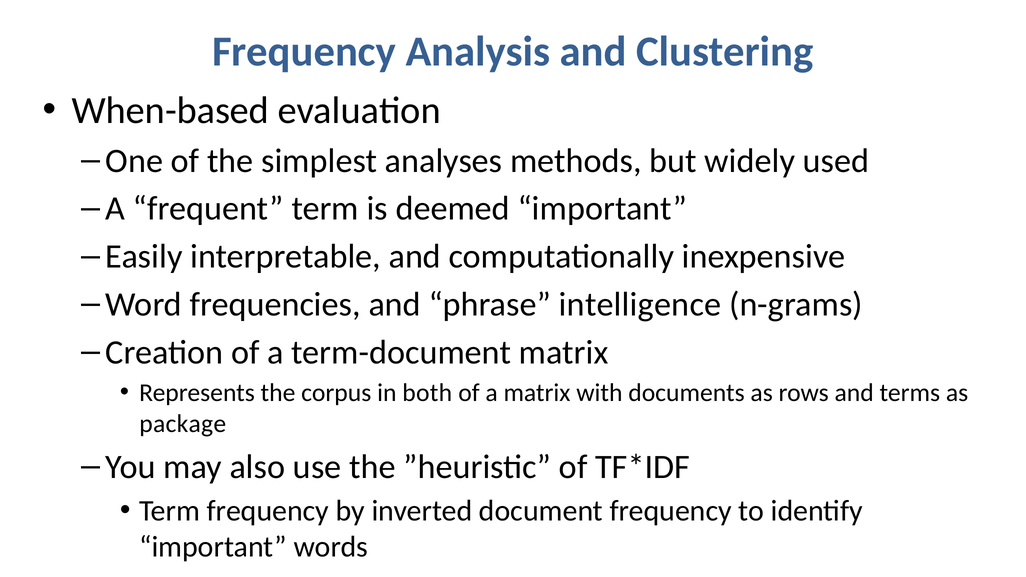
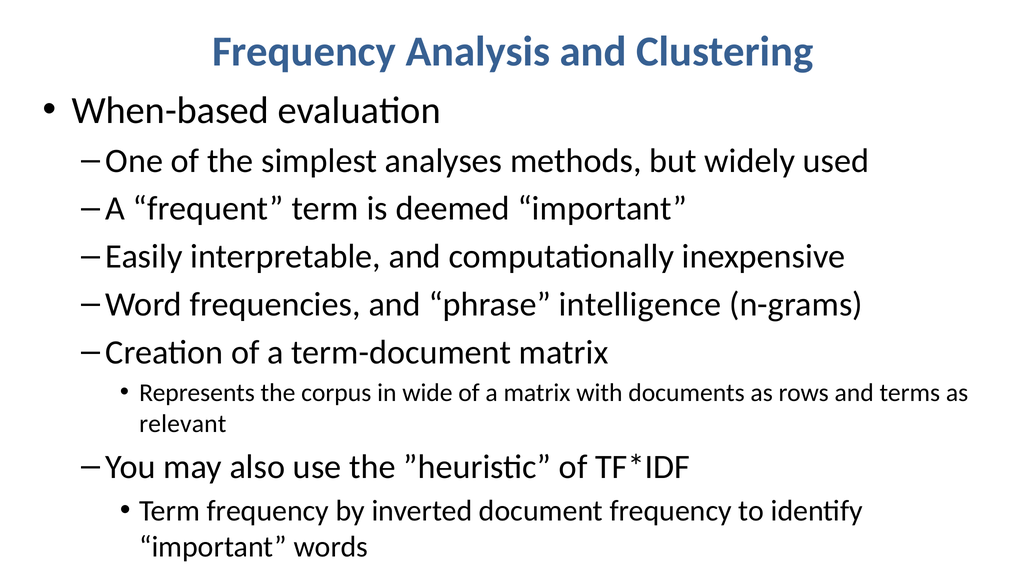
both: both -> wide (427, 393)
package: package -> relevant (183, 424)
